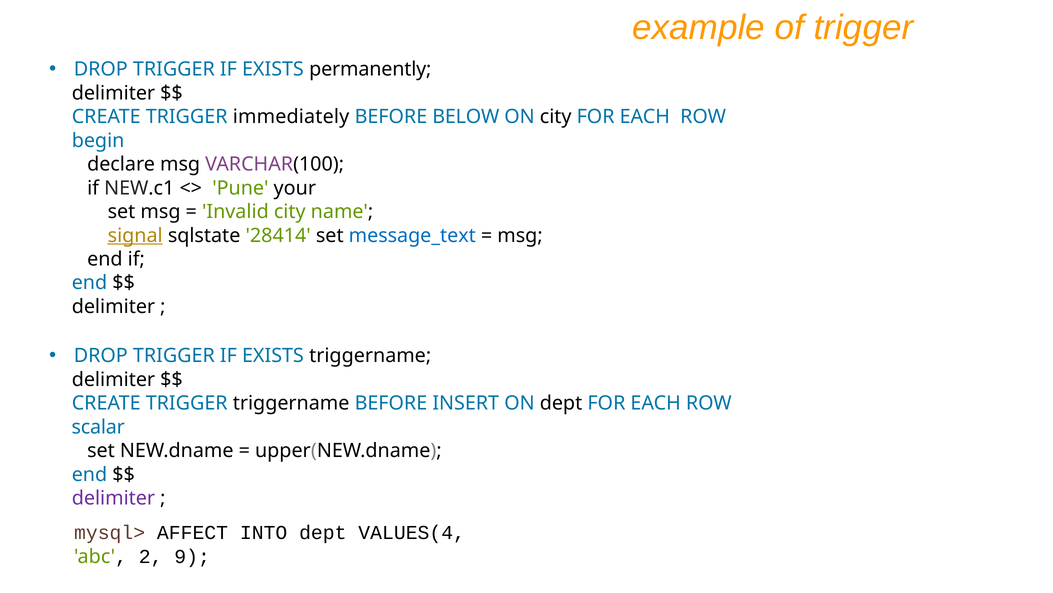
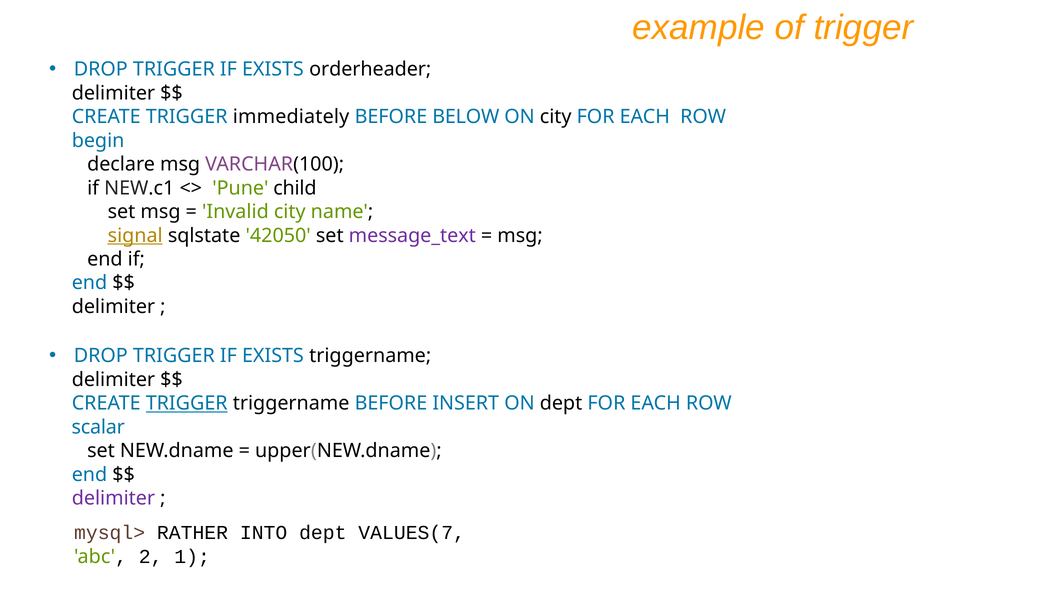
permanently: permanently -> orderheader (370, 69)
your: your -> child (295, 188)
28414: 28414 -> 42050 (278, 235)
message_text colour: blue -> purple (412, 235)
TRIGGER underline: none -> present (187, 403)
AFFECT: AFFECT -> RATHER (193, 532)
VALUES(4: VALUES(4 -> VALUES(7 (412, 532)
9: 9 -> 1 (192, 556)
